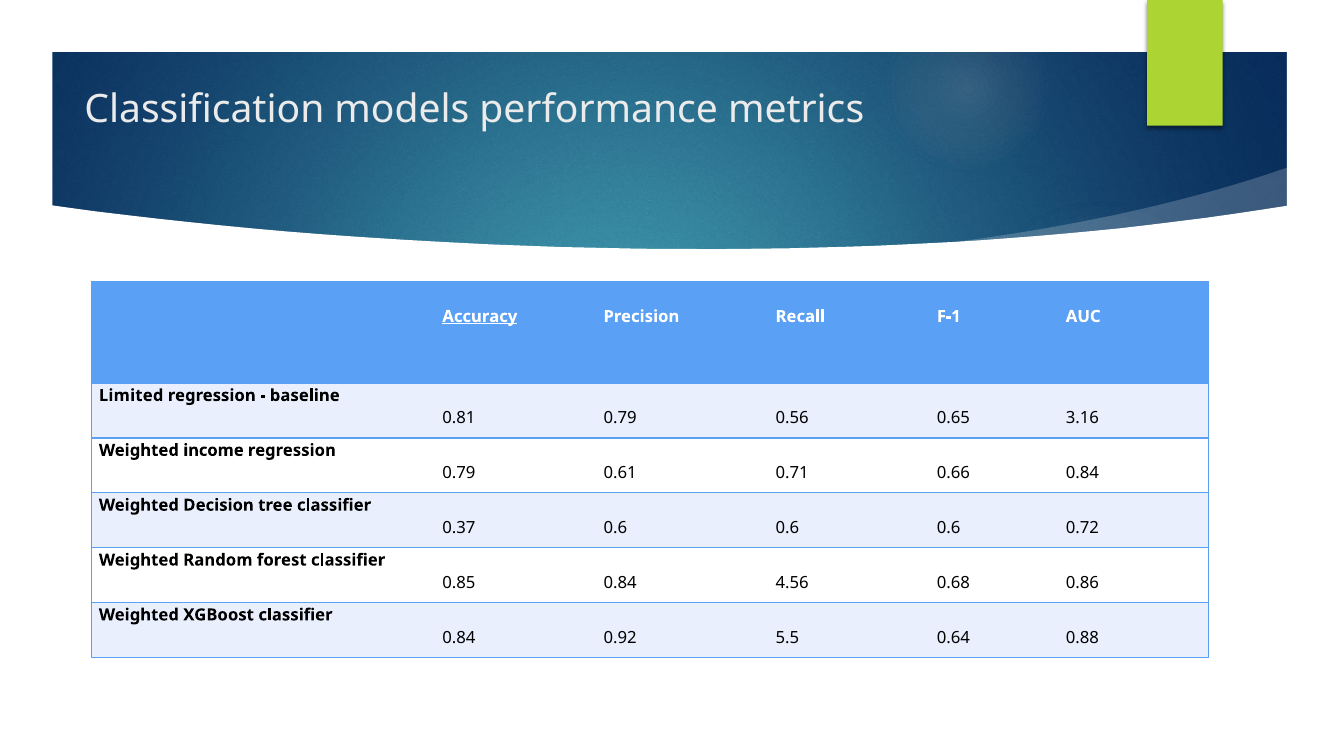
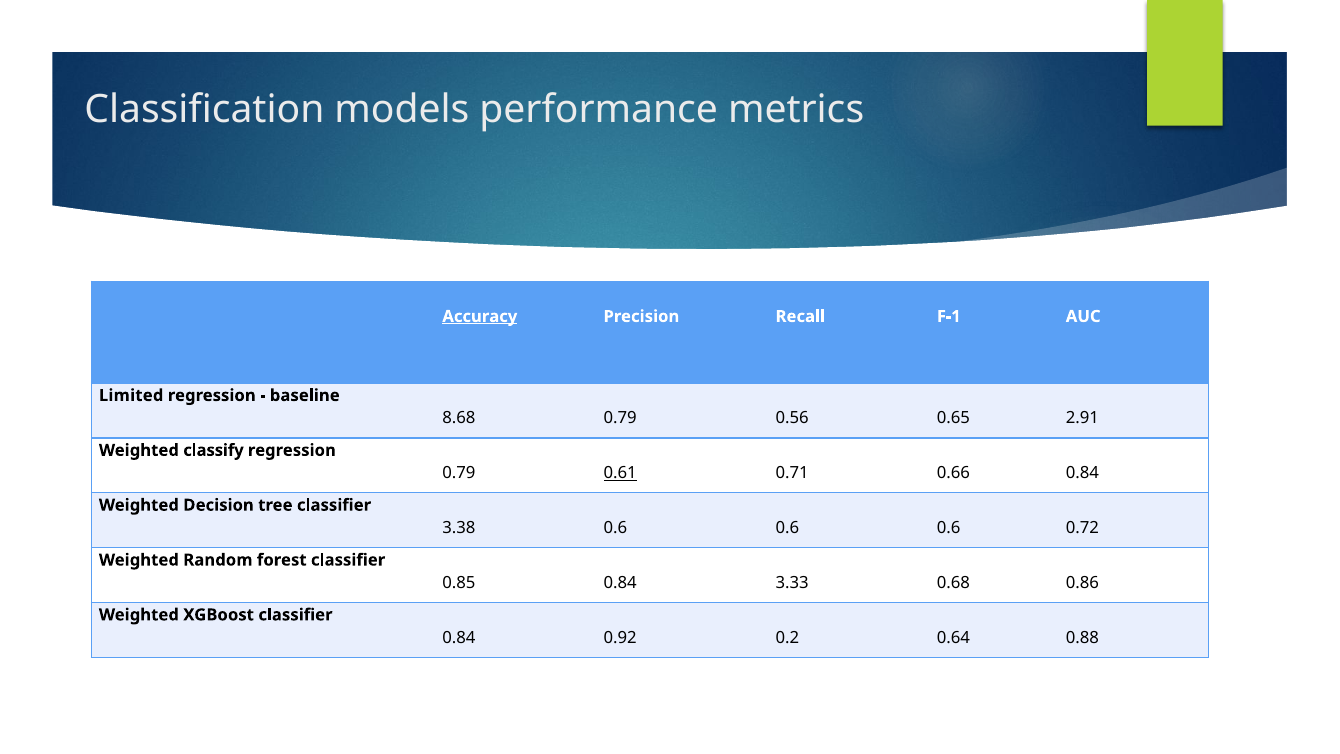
0.81: 0.81 -> 8.68 (459, 418)
3.16: 3.16 -> 2.91 (1082, 418)
income: income -> classify (213, 450)
0.61 underline: none -> present (620, 473)
0.37: 0.37 -> 3.38 (459, 528)
4.56: 4.56 -> 3.33 (792, 583)
5.5: 5.5 -> 0.2 (787, 637)
